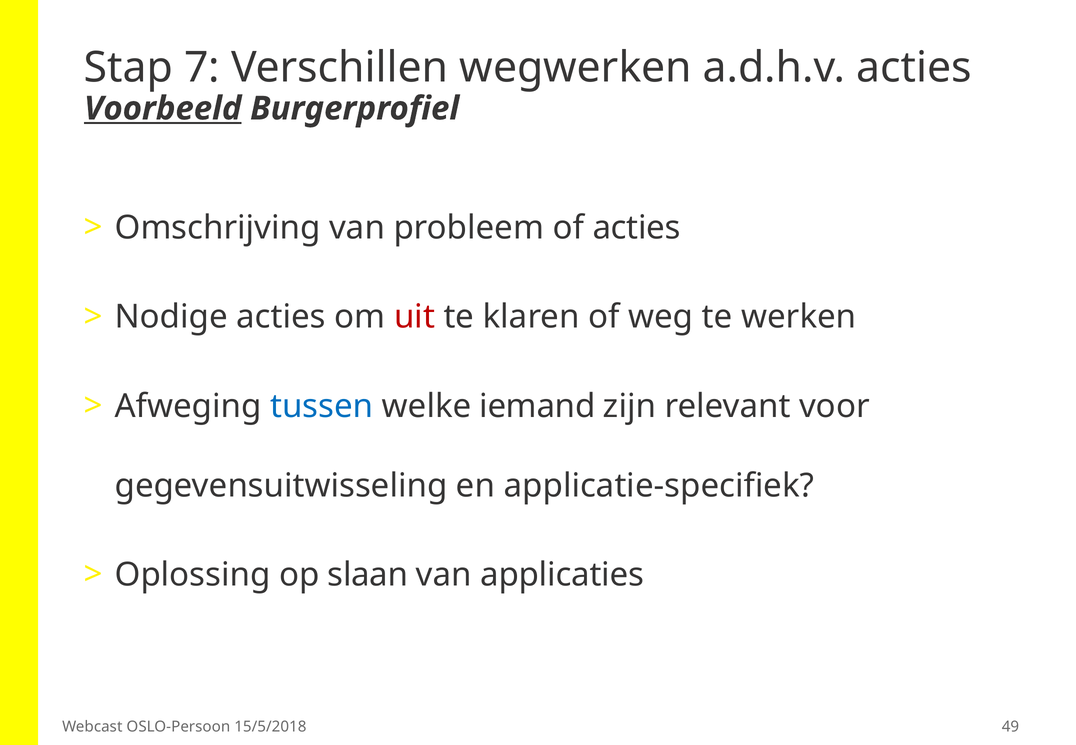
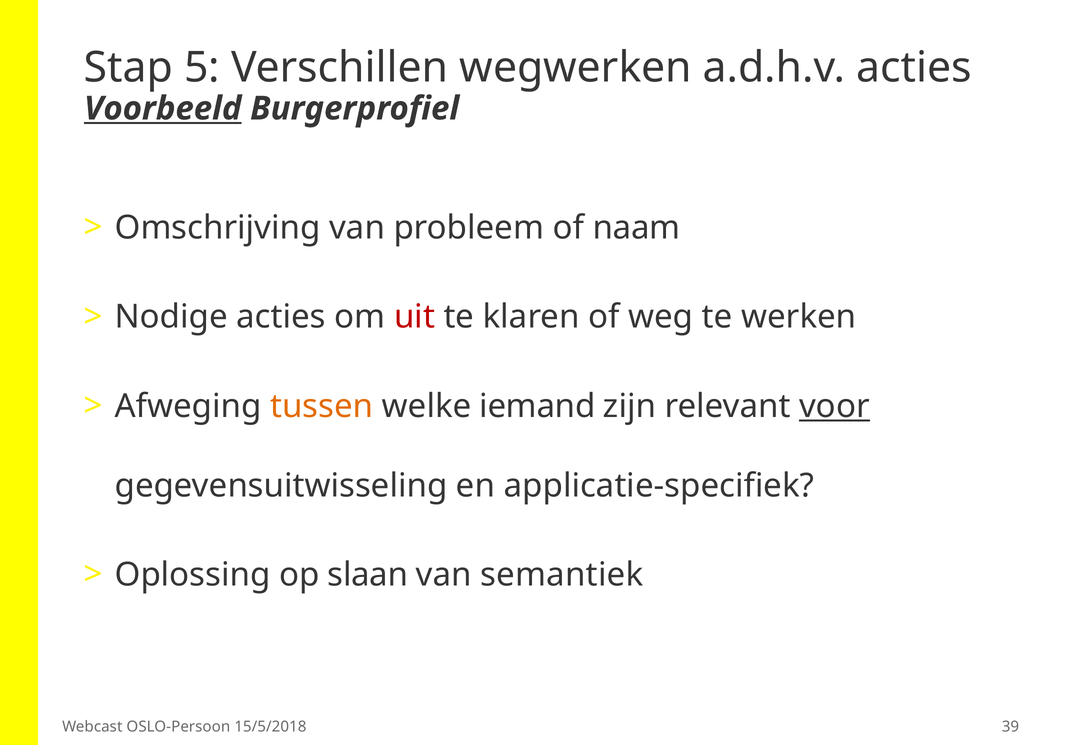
7: 7 -> 5 (202, 67)
of acties: acties -> naam (637, 228)
tussen colour: blue -> orange (322, 406)
voor underline: none -> present (834, 406)
applicaties: applicaties -> semantiek (562, 575)
49: 49 -> 39 (1010, 726)
